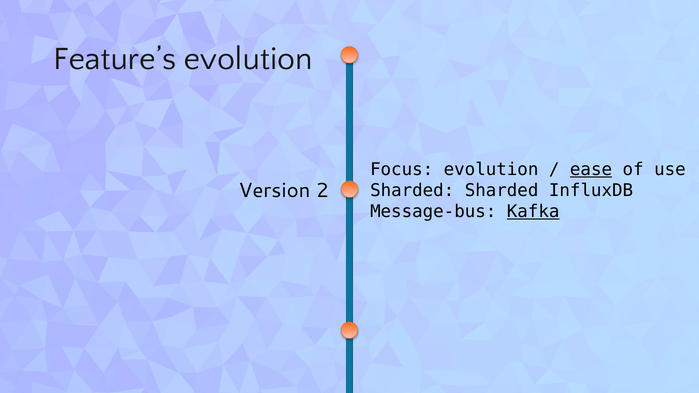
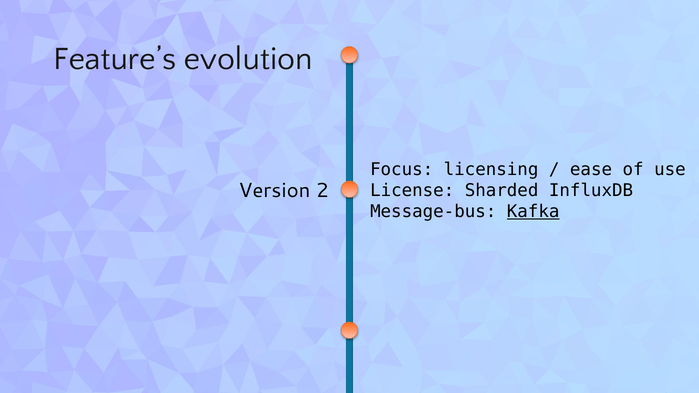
Focus evolution: evolution -> licensing (491, 170)
ease underline: present -> none (591, 170)
Sharded: Sharded -> License (412, 191)
